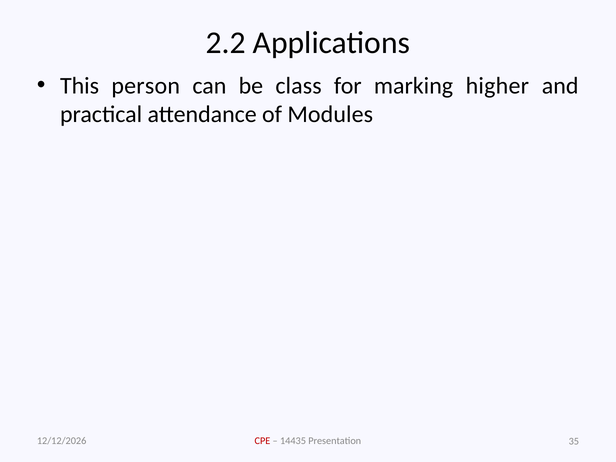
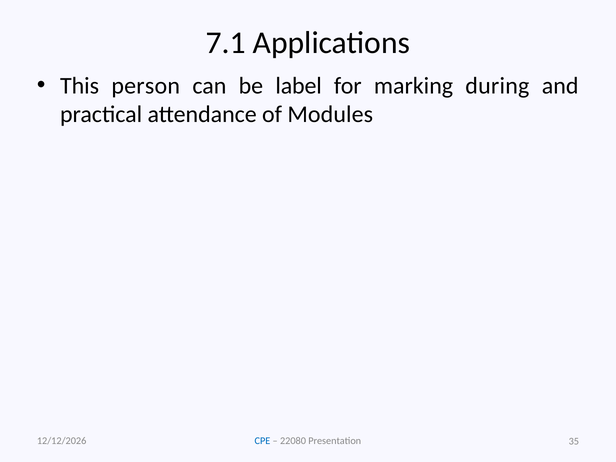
2.2: 2.2 -> 7.1 (226, 43)
class: class -> label (299, 86)
higher: higher -> during (497, 86)
CPE colour: red -> blue (262, 441)
14435: 14435 -> 22080 (293, 441)
